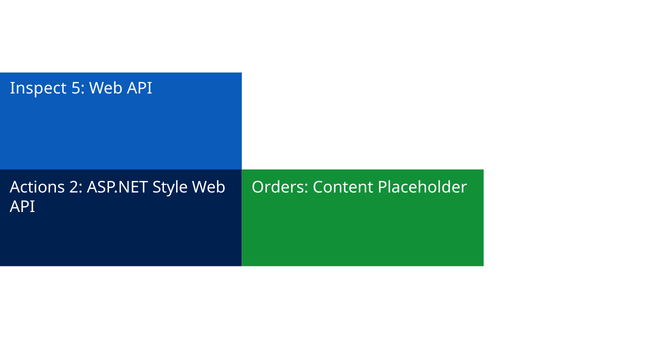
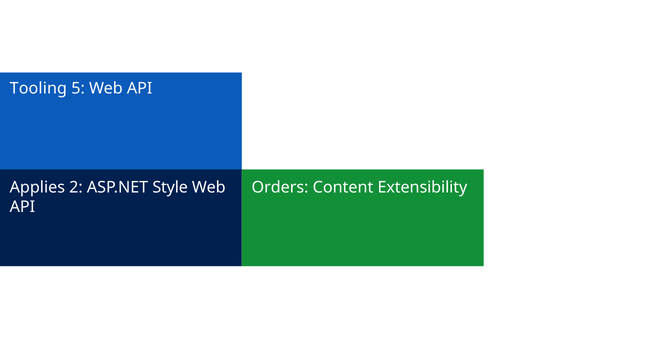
Inspect: Inspect -> Tooling (38, 88)
Actions: Actions -> Applies (37, 187)
Placeholder: Placeholder -> Extensibility (422, 187)
